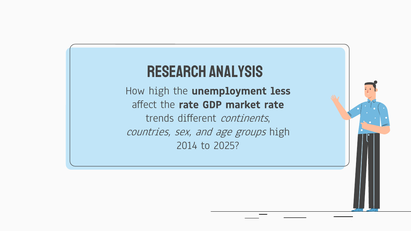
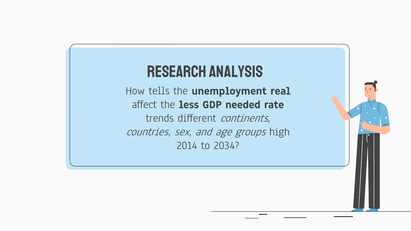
How high: high -> tells (159, 91)
less: less -> real (280, 91)
the rate: rate -> less (189, 105)
market: market -> needed (243, 105)
2025: 2025 -> 2034 (226, 146)
